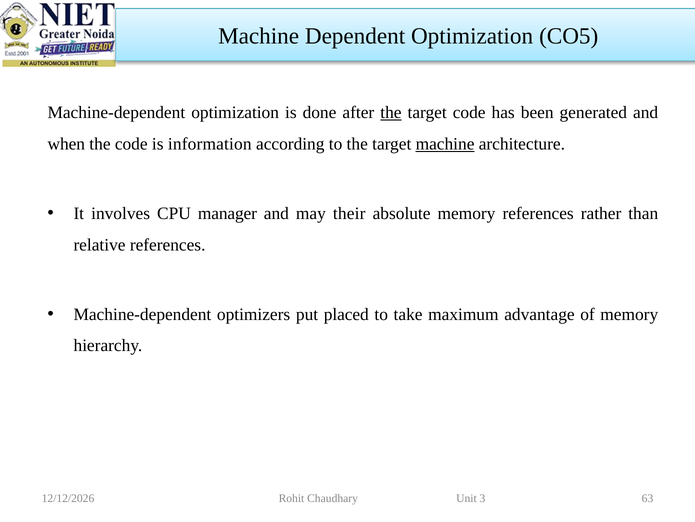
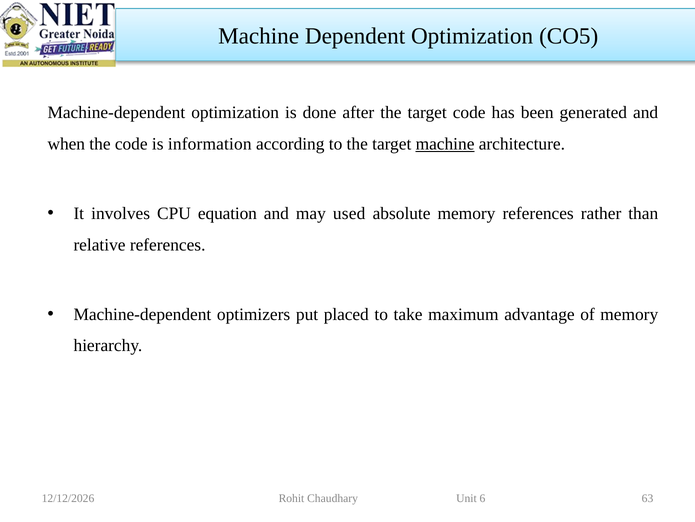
the underline: present -> none (391, 112)
manager: manager -> equation (227, 213)
their: their -> used (349, 213)
3: 3 -> 6 (482, 498)
